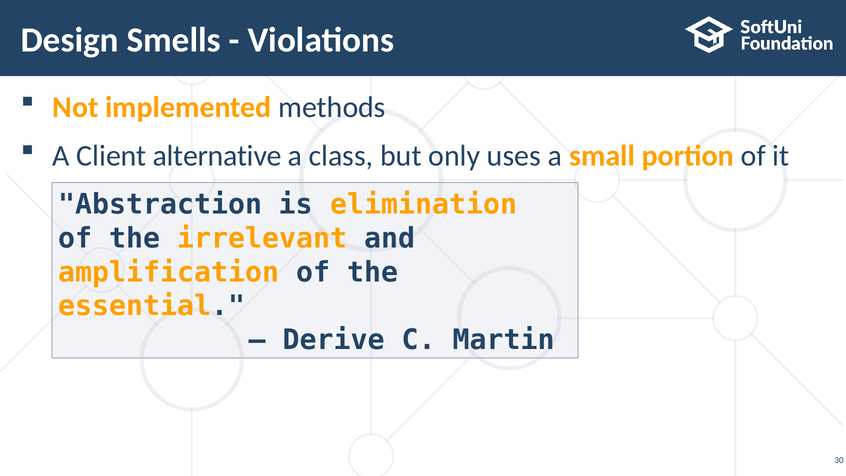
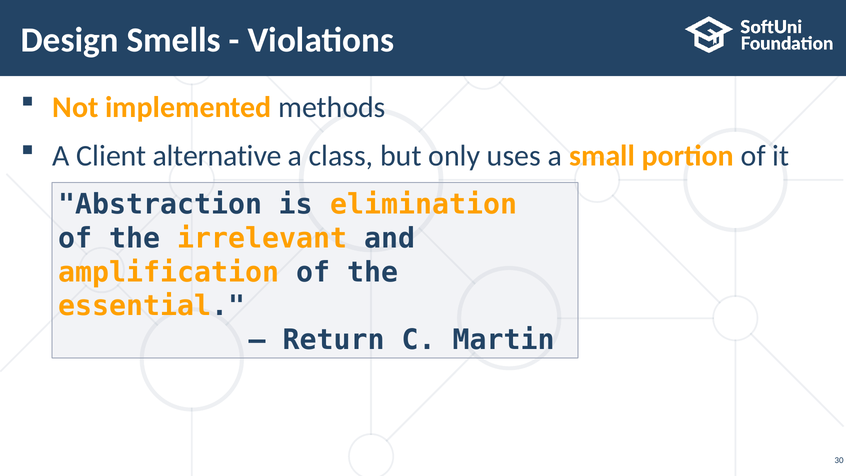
Derive: Derive -> Return (334, 340)
